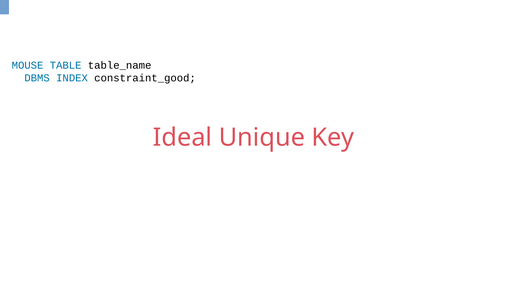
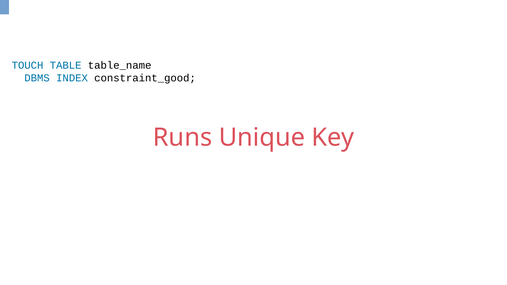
MOUSE: MOUSE -> TOUCH (28, 65)
Ideal: Ideal -> Runs (183, 137)
